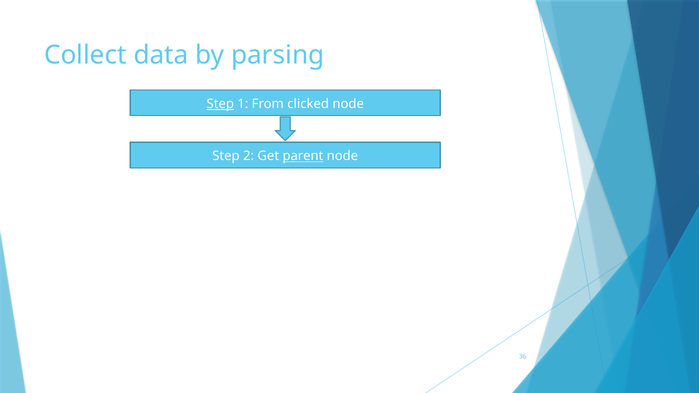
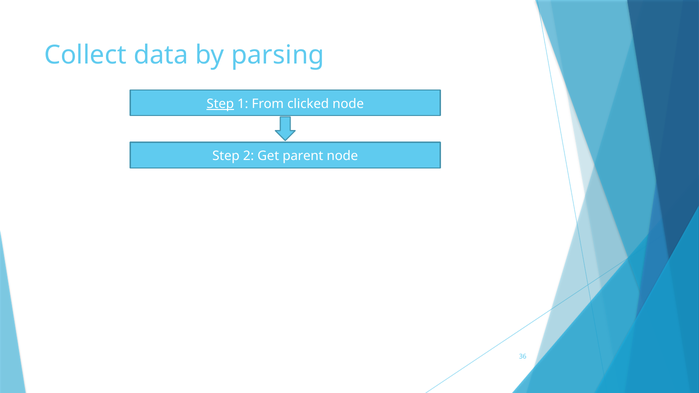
parent underline: present -> none (303, 156)
